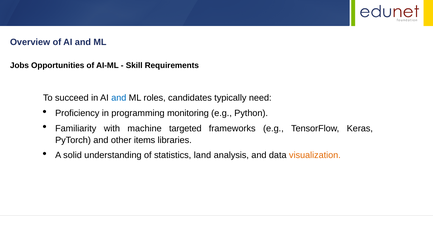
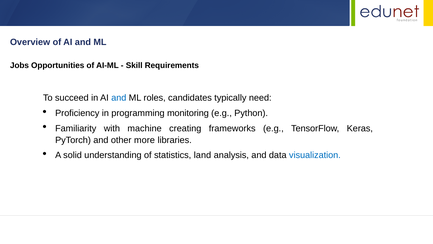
targeted: targeted -> creating (185, 128)
items: items -> more (144, 140)
visualization colour: orange -> blue (315, 155)
